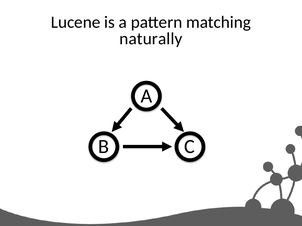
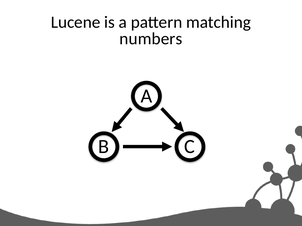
naturally: naturally -> numbers (151, 39)
